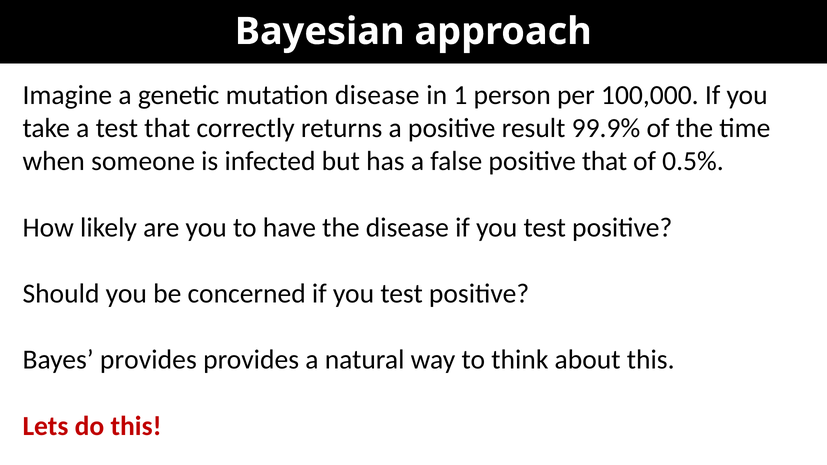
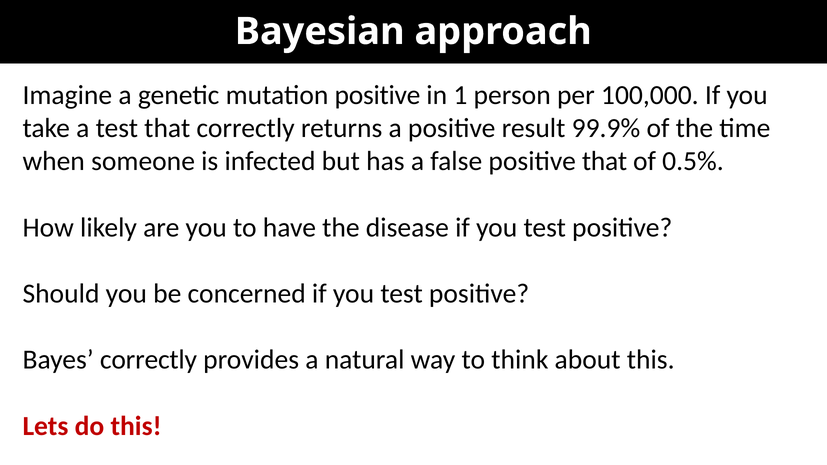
mutation disease: disease -> positive (378, 95)
Bayes provides: provides -> correctly (149, 360)
